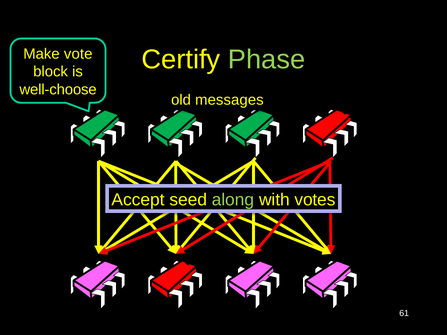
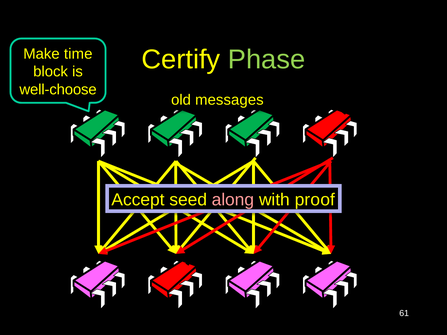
vote: vote -> time (78, 54)
along colour: light green -> pink (233, 200)
votes: votes -> proof (315, 200)
